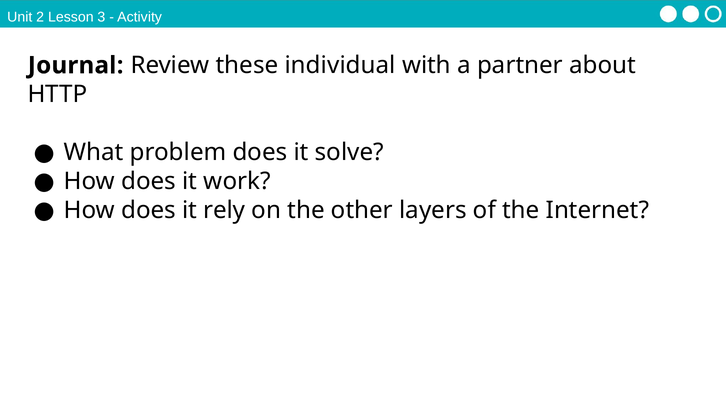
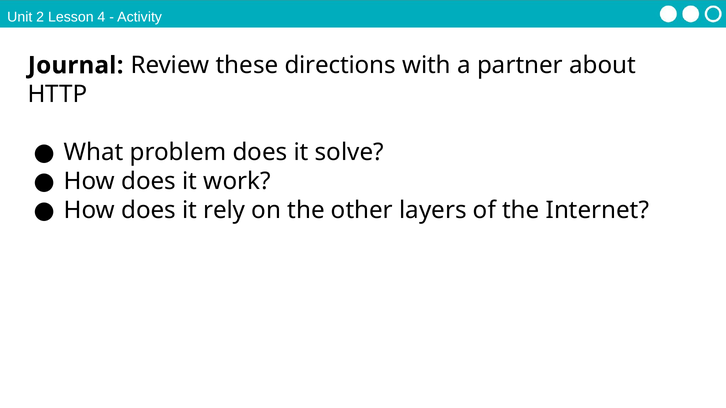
3: 3 -> 4 (101, 17)
individual: individual -> directions (340, 65)
